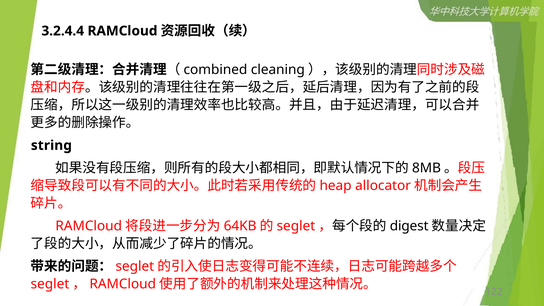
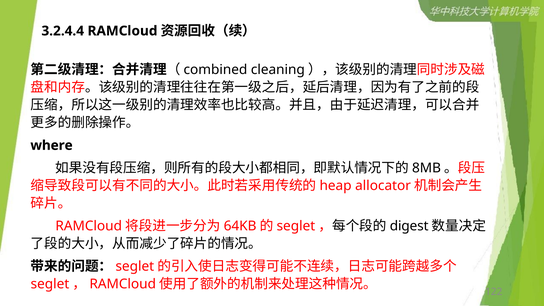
string: string -> where (52, 145)
